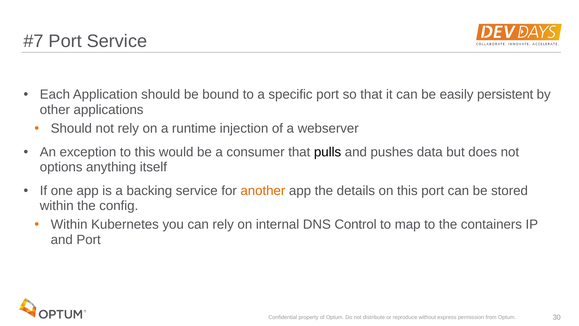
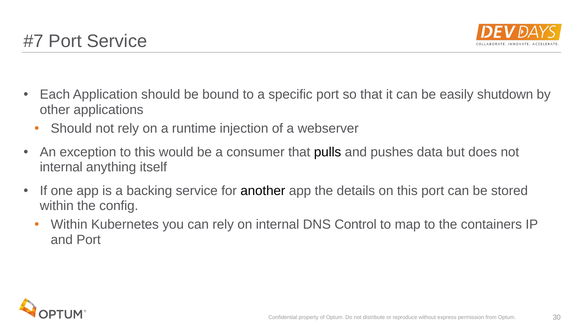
persistent: persistent -> shutdown (505, 94)
options: options -> internal (61, 167)
another colour: orange -> black (263, 191)
